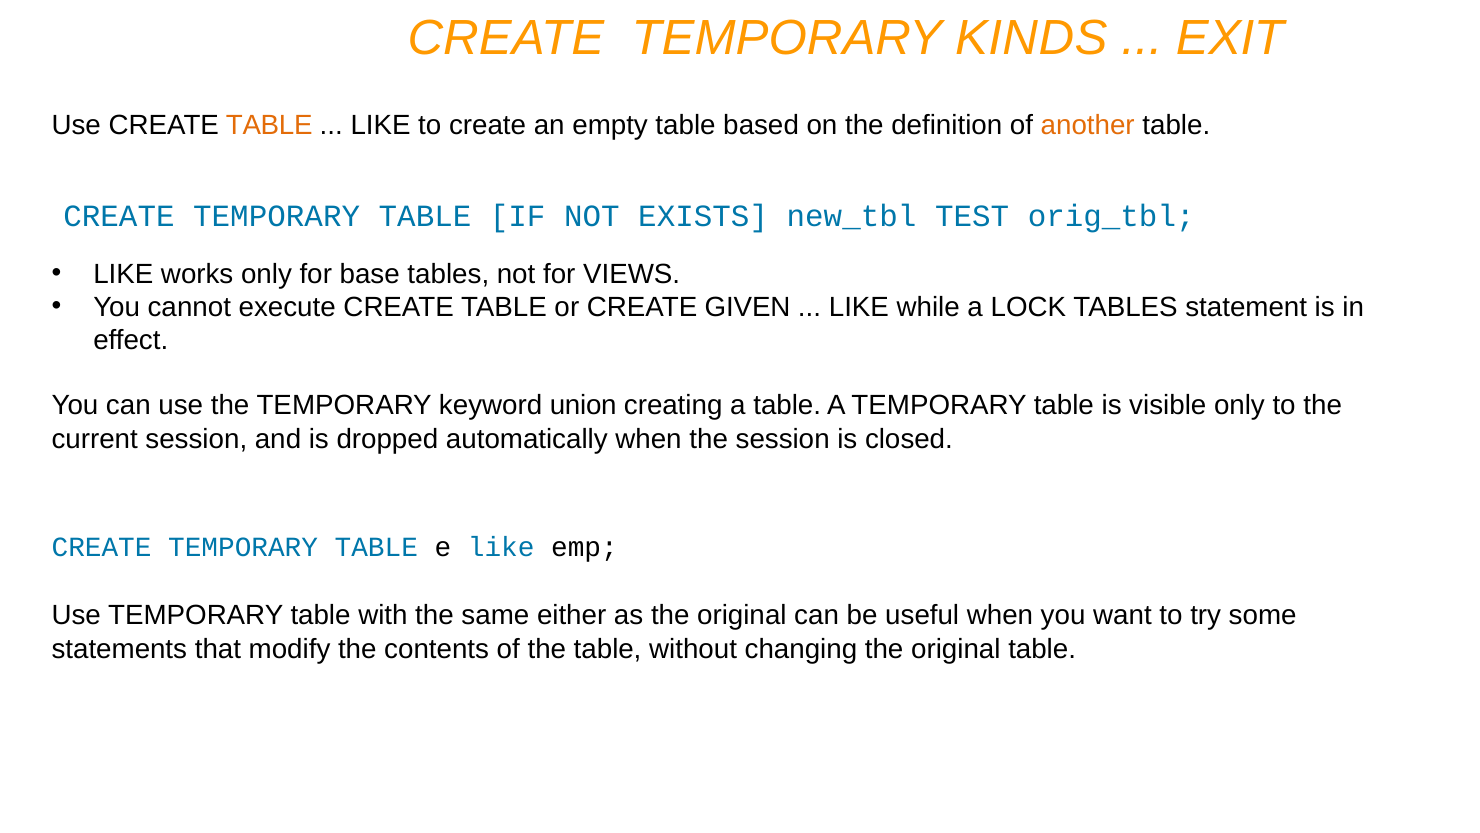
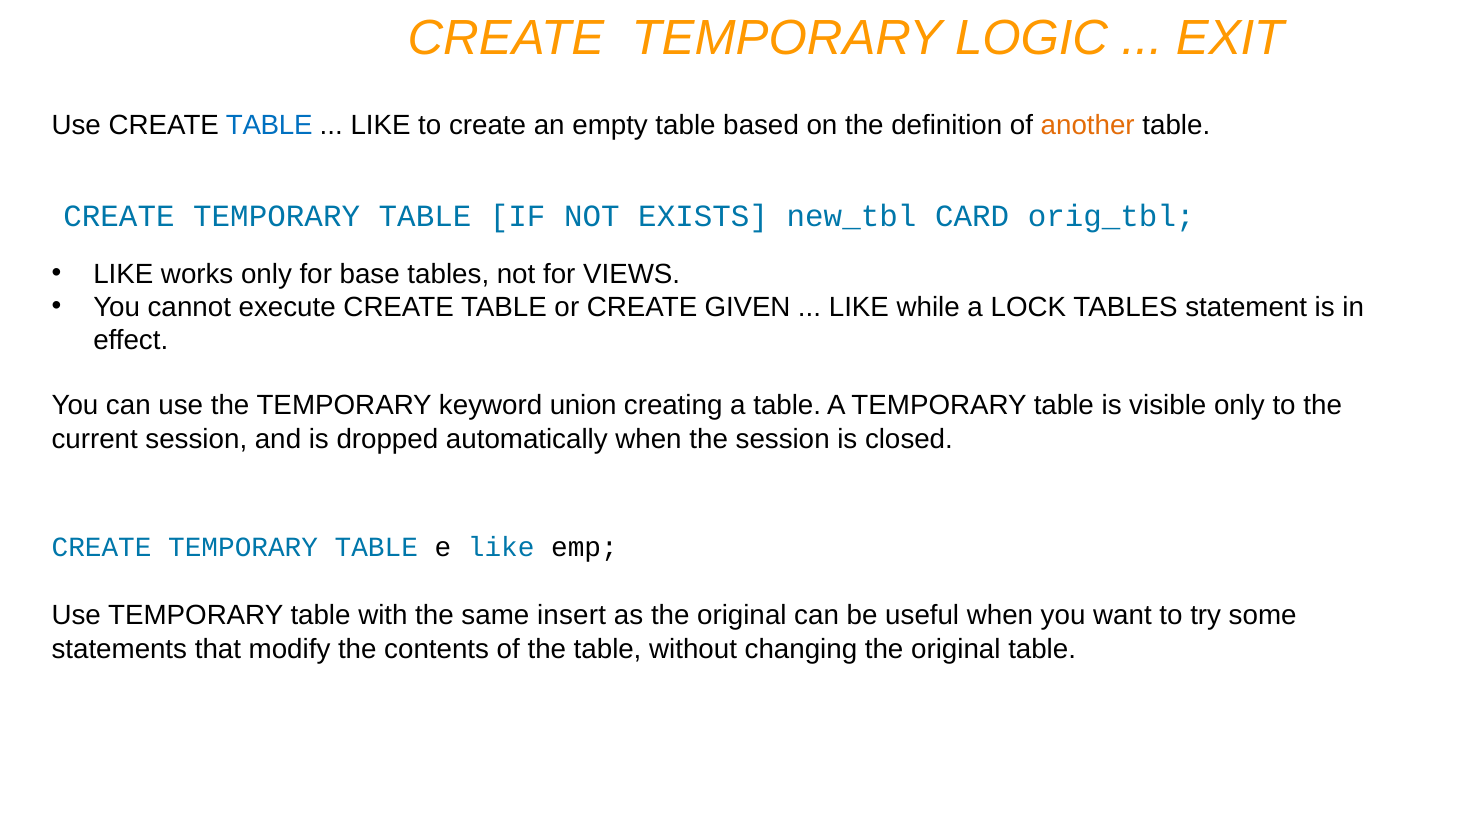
KINDS: KINDS -> LOGIC (1032, 39)
TABLE colour: orange -> blue (269, 126)
TEST: TEST -> CARD (972, 216)
either: either -> insert (572, 615)
